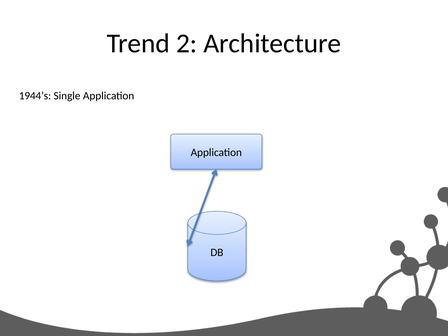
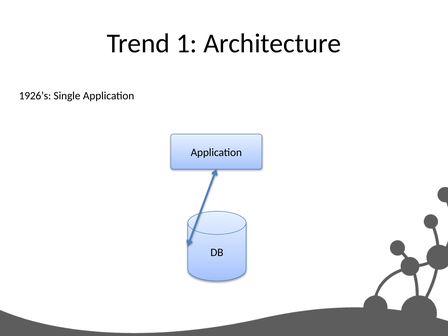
2: 2 -> 1 (187, 43)
1944’s: 1944’s -> 1926’s (35, 96)
